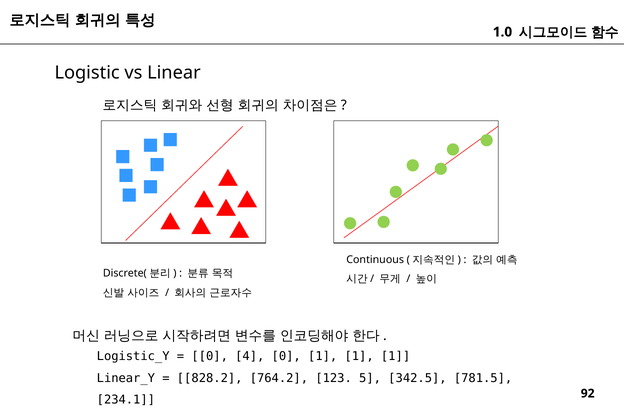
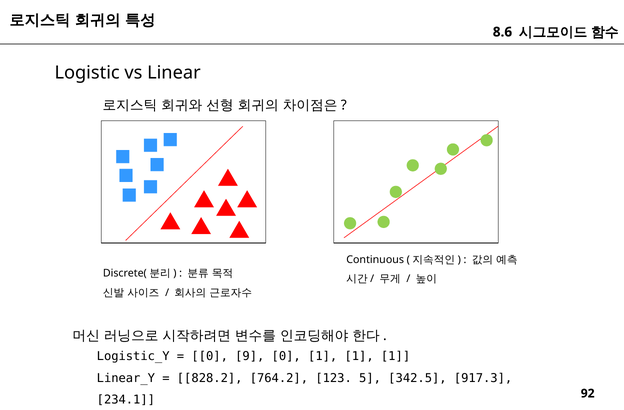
1.0: 1.0 -> 8.6 (502, 32)
4: 4 -> 9 (250, 356)
781.5: 781.5 -> 917.3 (483, 378)
